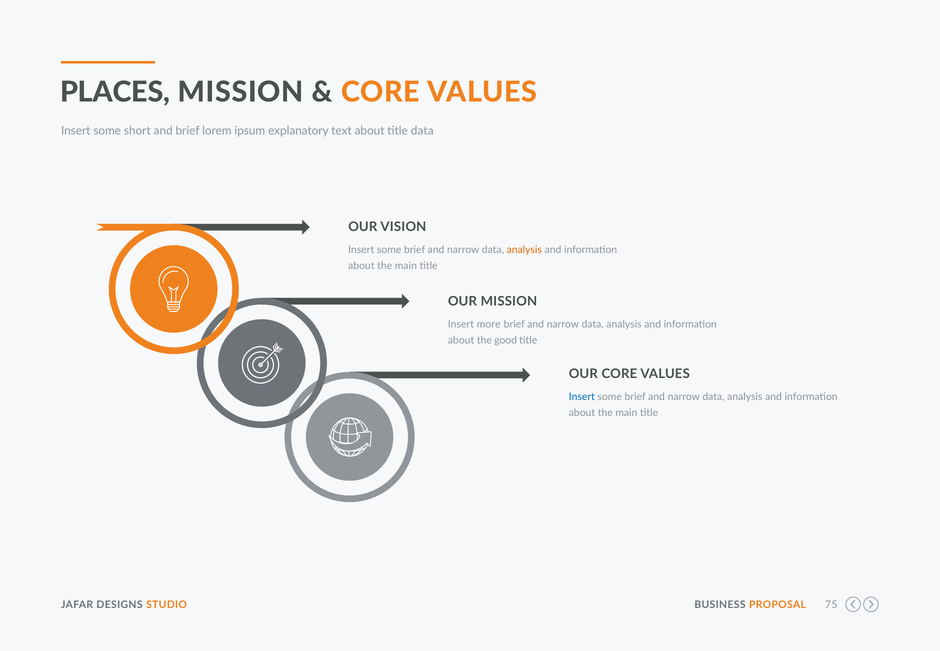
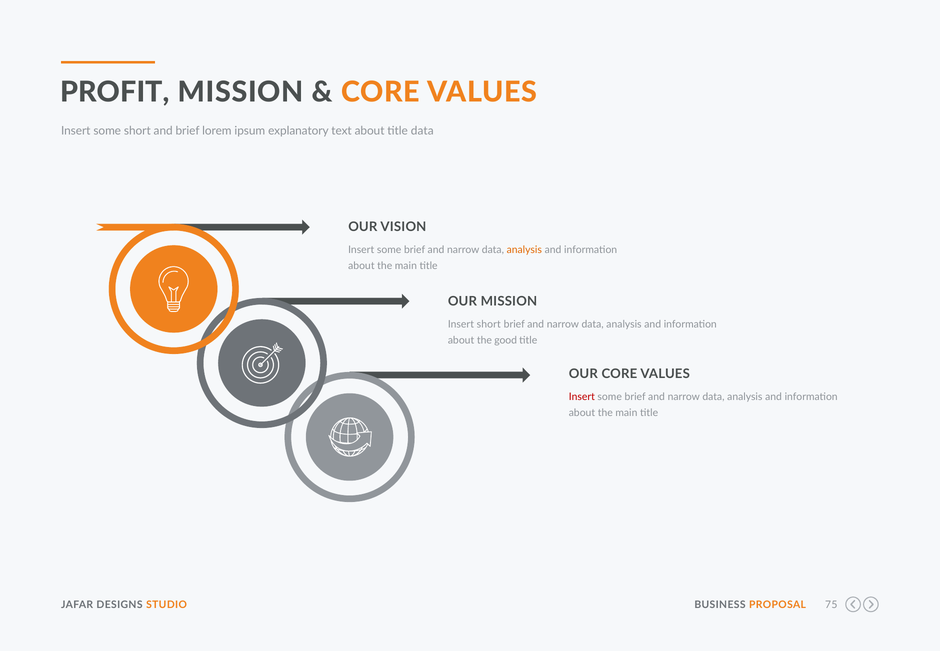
PLACES: PLACES -> PROFIT (115, 92)
Insert more: more -> short (489, 324)
Insert colour: blue -> red (582, 397)
